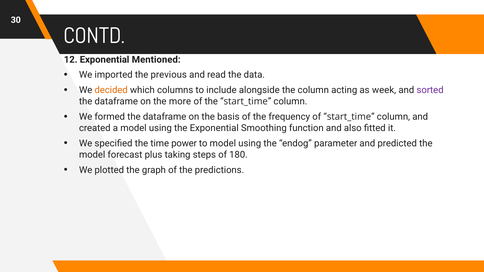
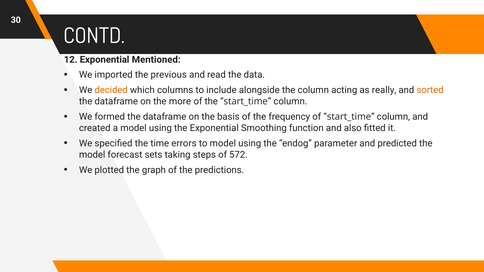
week: week -> really (384, 90)
sorted colour: purple -> orange (430, 90)
power: power -> errors (184, 144)
plus: plus -> sets (154, 155)
180: 180 -> 572 (238, 155)
